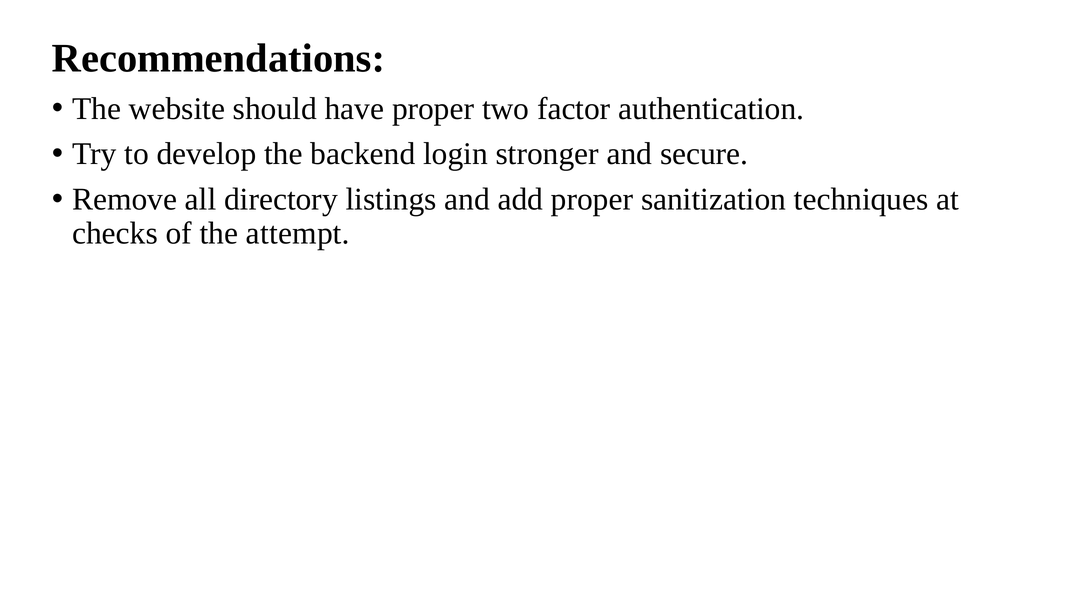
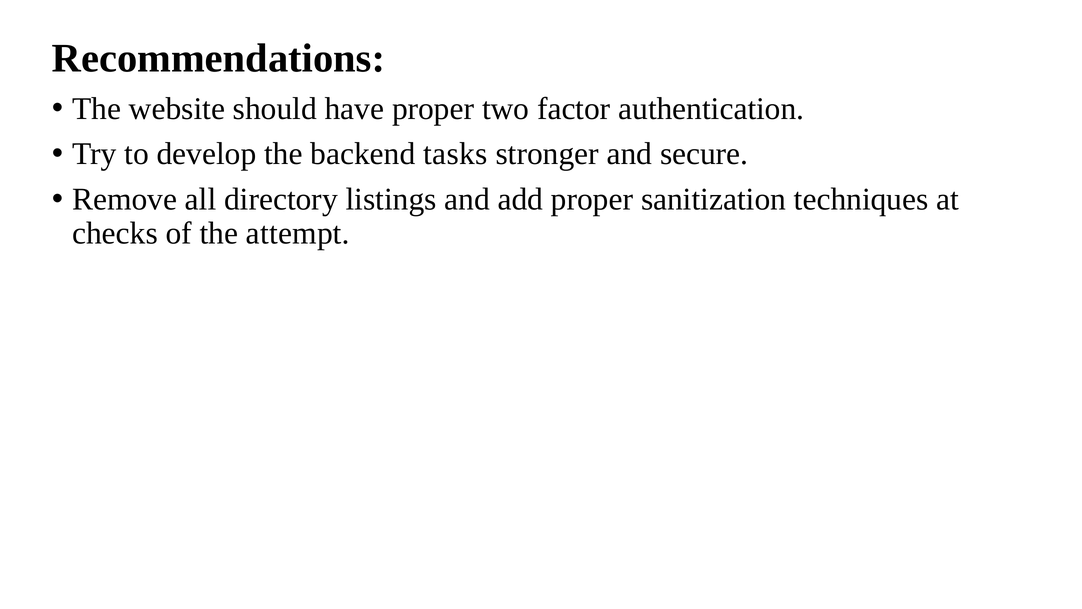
login: login -> tasks (455, 154)
